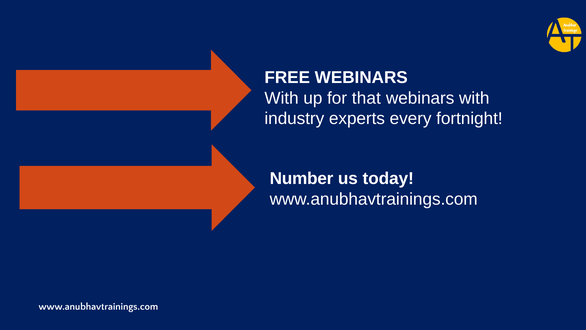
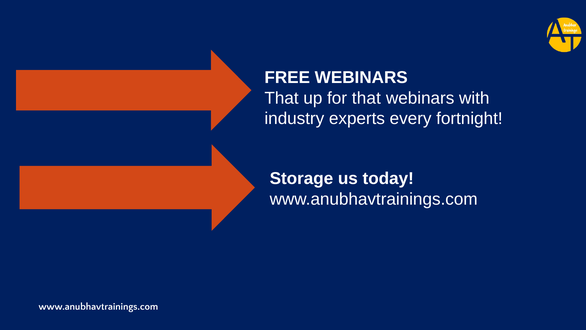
With: With -> That (282, 98)
Number: Number -> Storage (301, 178)
